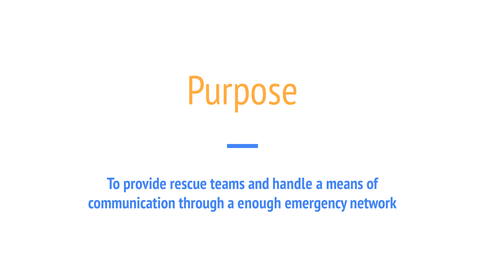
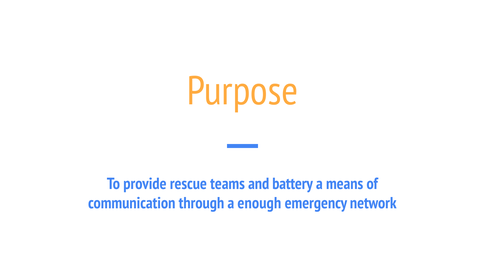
handle: handle -> battery (293, 184)
